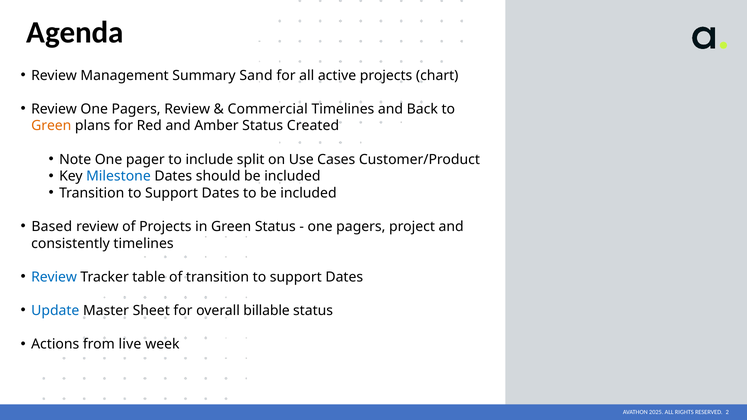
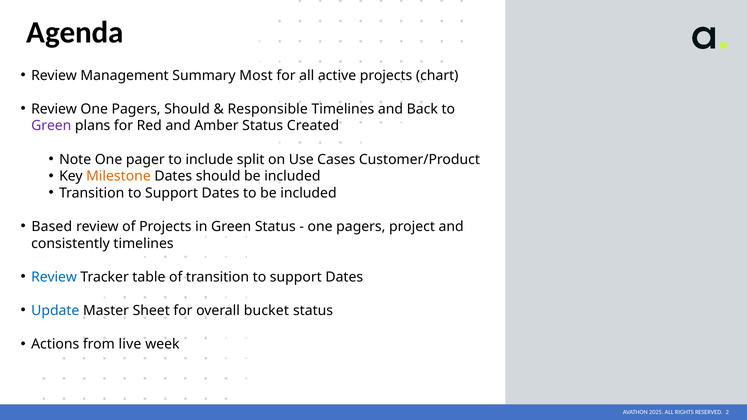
Sand: Sand -> Most (256, 75)
Pagers Review: Review -> Should (187, 109)
Commercial: Commercial -> Responsible (268, 109)
Green colour: orange -> purple (51, 126)
Milestone colour: blue -> orange (118, 176)
billable: billable -> bucket (266, 311)
